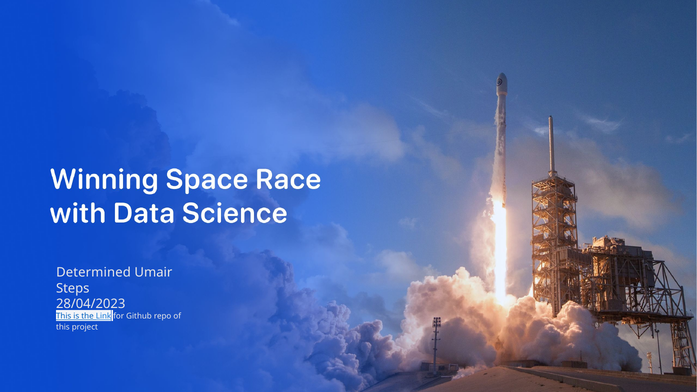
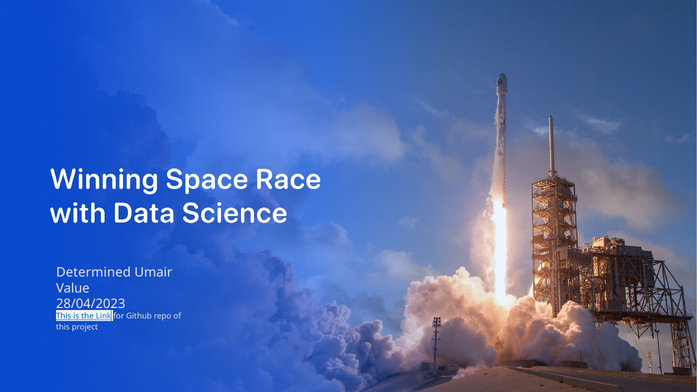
Steps: Steps -> Value (73, 288)
